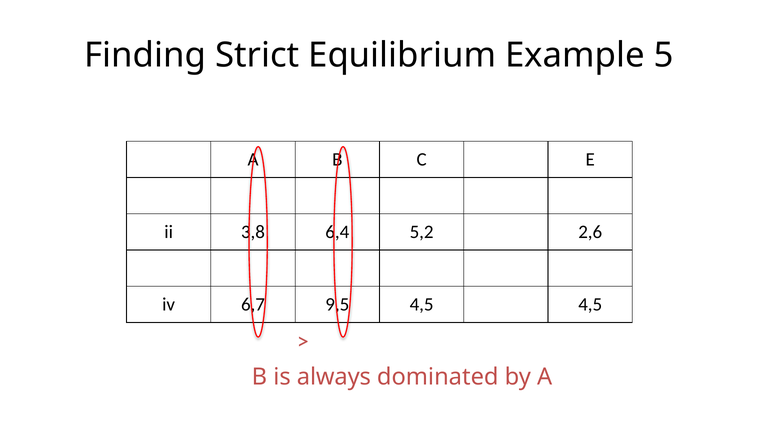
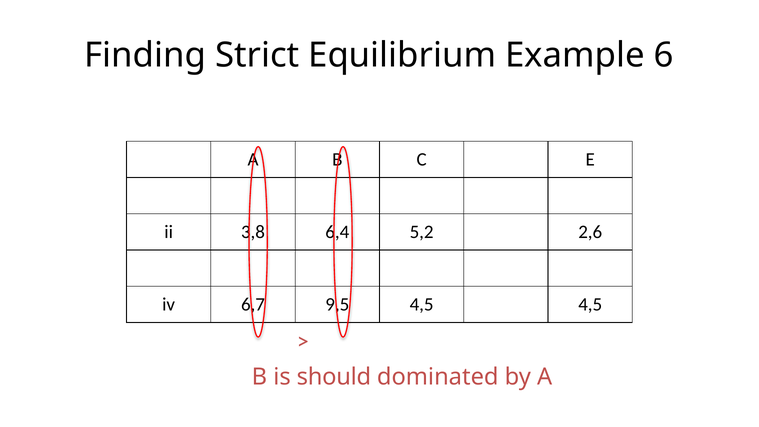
5: 5 -> 6 (664, 55)
always: always -> should (334, 377)
